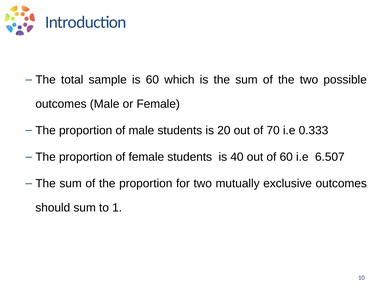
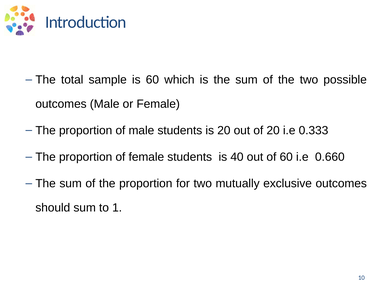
of 70: 70 -> 20 (273, 130)
6.507: 6.507 -> 0.660 (330, 157)
